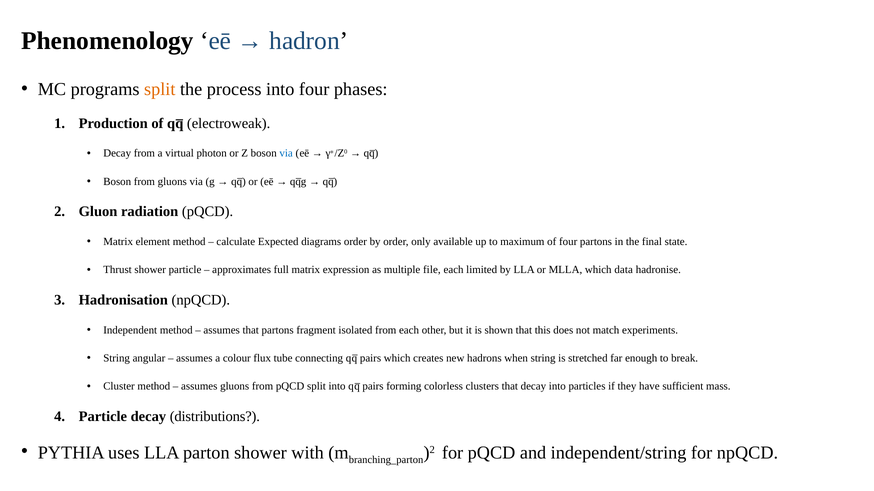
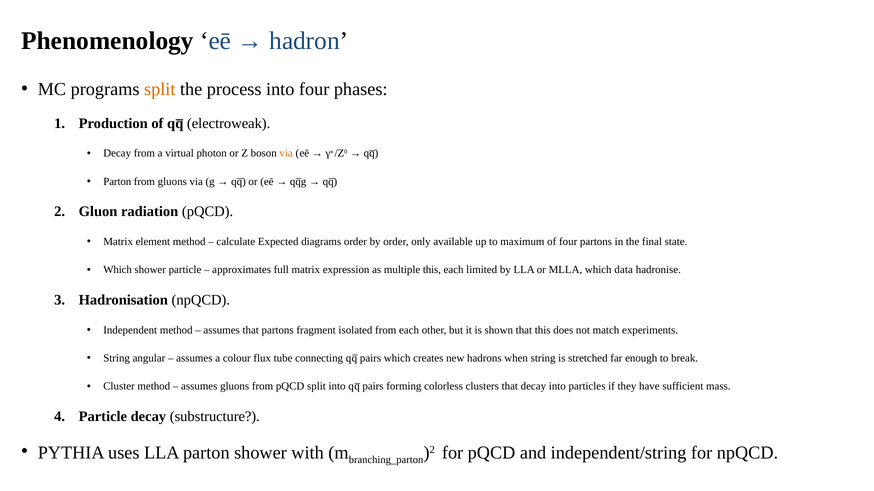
via colour: blue -> orange (286, 154)
Boson: Boson -> Parton (117, 182)
Thrust: Thrust -> Which (118, 270)
multiple file: file -> this (432, 270)
distributions: distributions -> substructure (215, 417)
